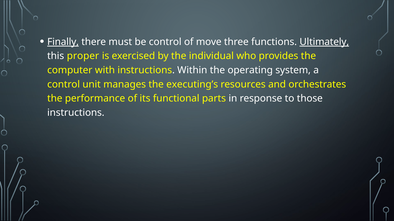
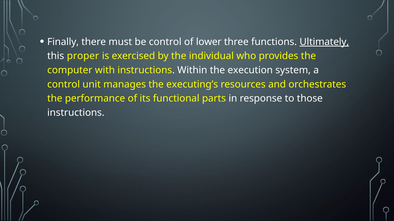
Finally underline: present -> none (63, 42)
move: move -> lower (209, 42)
operating: operating -> execution (250, 70)
